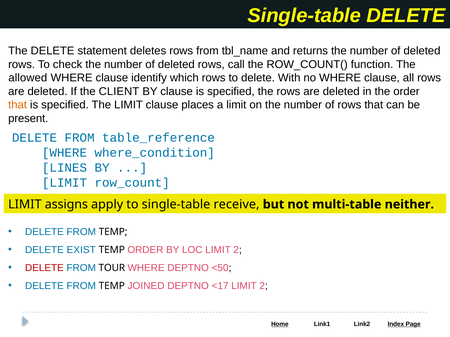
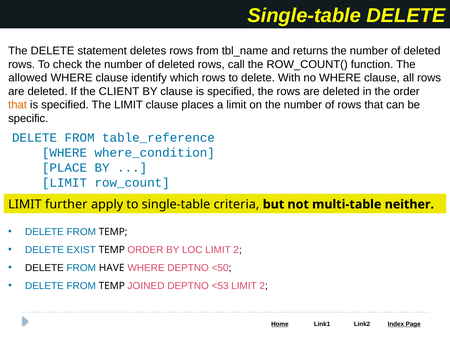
present: present -> specific (28, 118)
LINES: LINES -> PLACE (64, 168)
assigns: assigns -> further (66, 205)
receive: receive -> criteria (236, 205)
DELETE colour: red -> black (44, 268)
TOUR: TOUR -> HAVE (112, 268)
<17: <17 -> <53 (220, 286)
